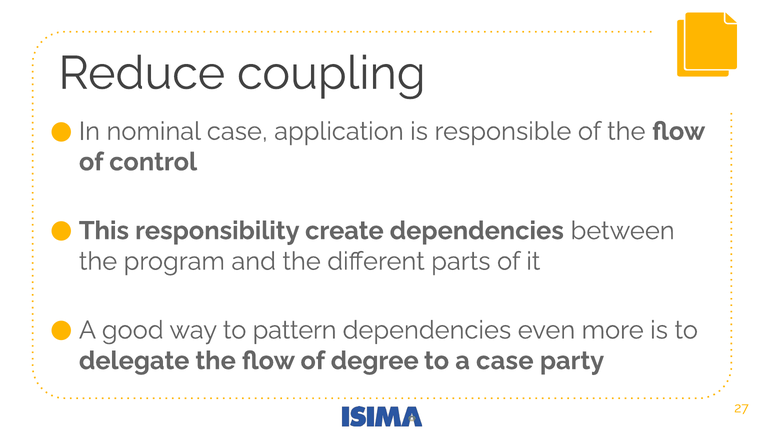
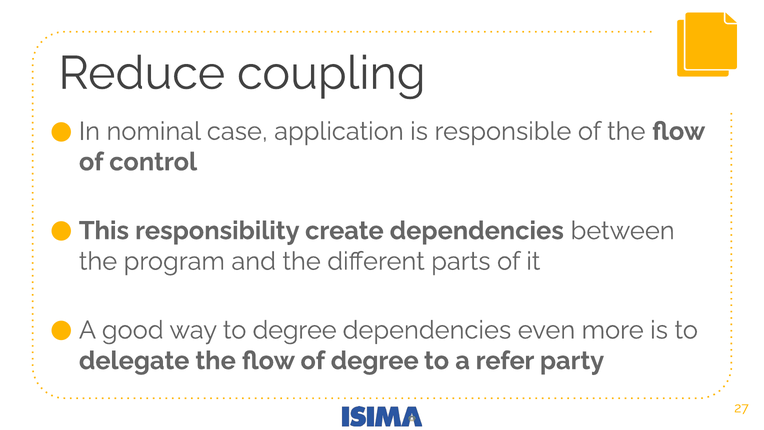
to pattern: pattern -> degree (295, 330)
a case: case -> refer (505, 361)
